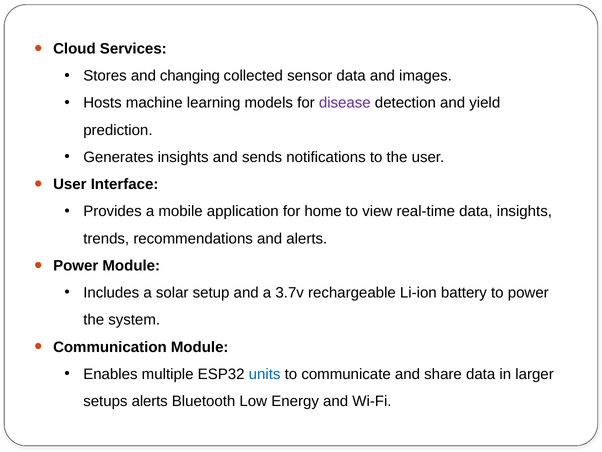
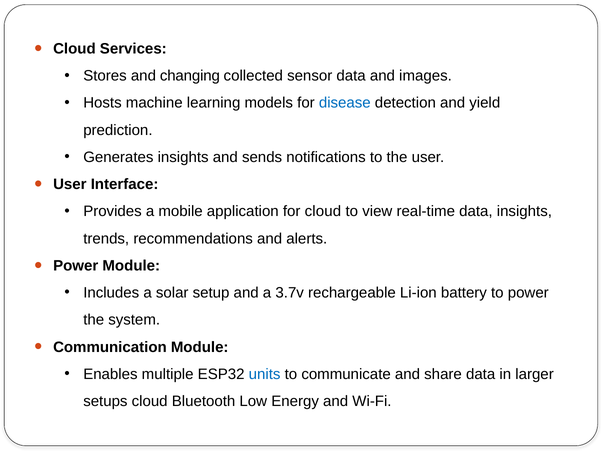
disease colour: purple -> blue (345, 103)
for home: home -> cloud (323, 211)
setups alerts: alerts -> cloud (150, 401)
